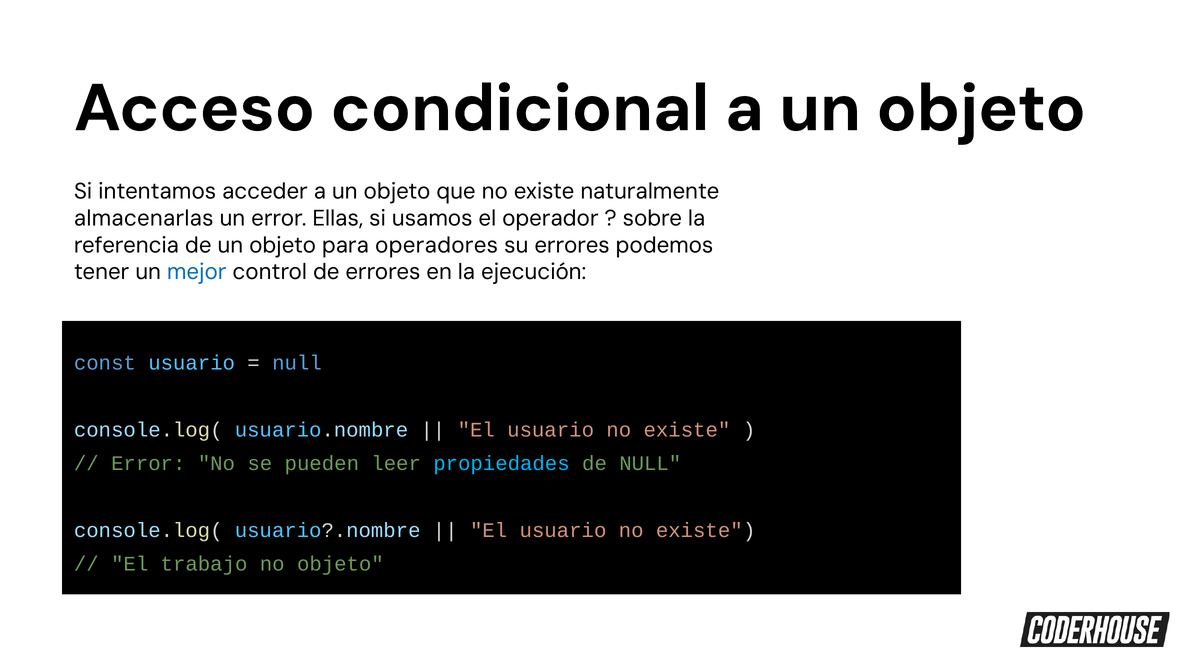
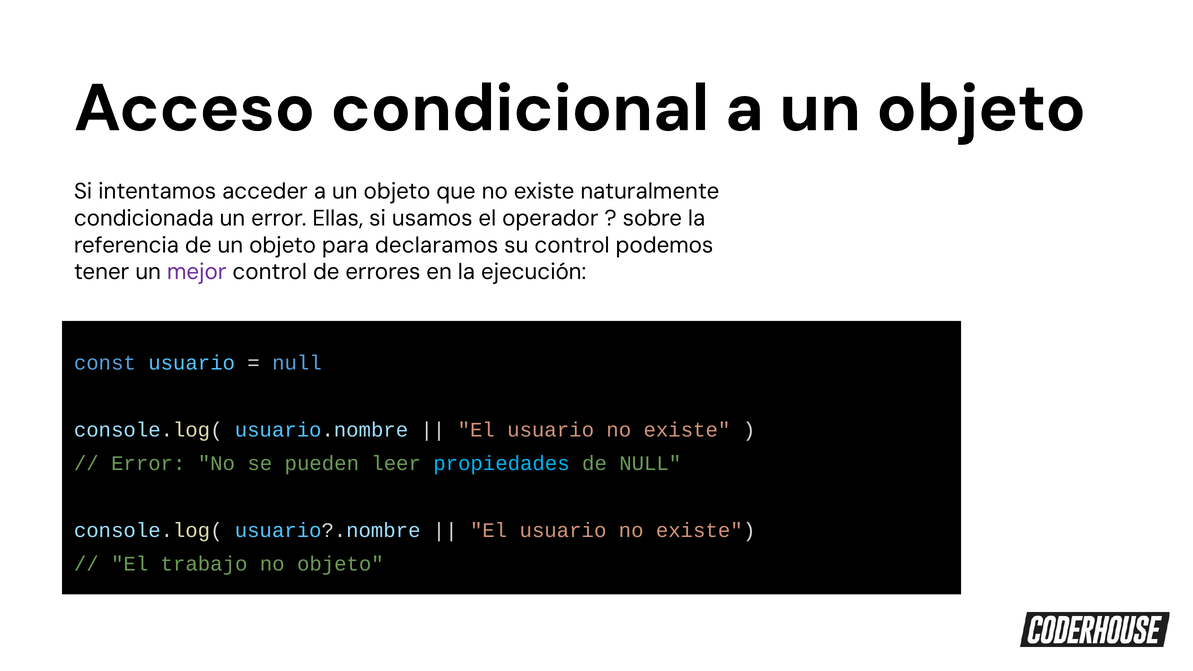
almacenarlas: almacenarlas -> condicionada (144, 218)
operadores: operadores -> declaramos (437, 245)
su errores: errores -> control (572, 245)
mejor colour: blue -> purple (197, 272)
